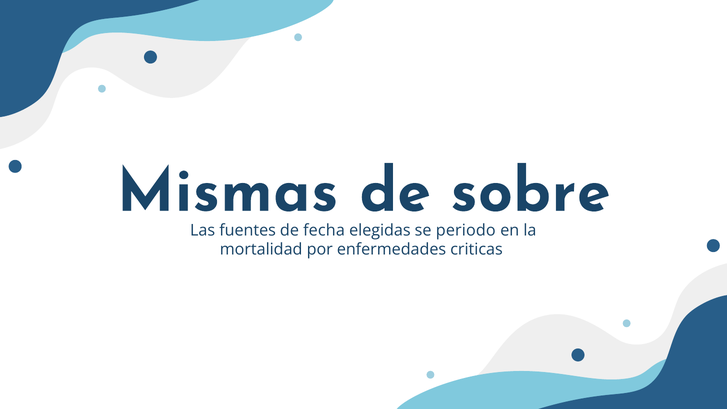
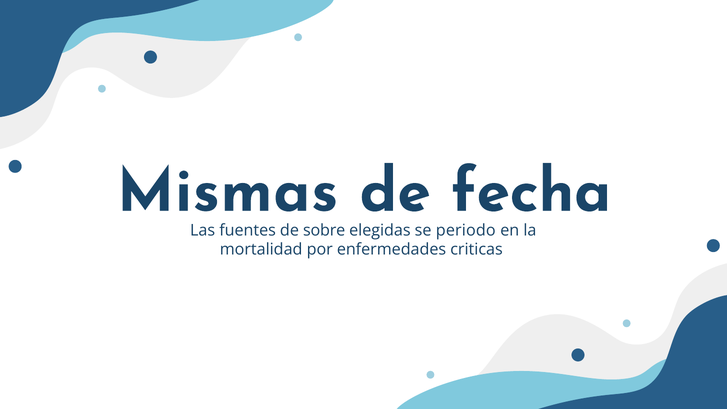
sobre: sobre -> fecha (531, 191)
fecha: fecha -> sobre (324, 230)
